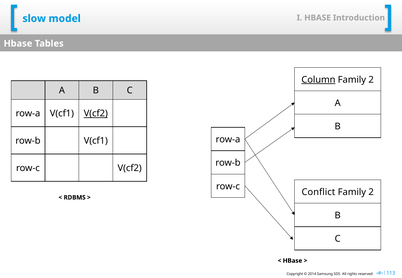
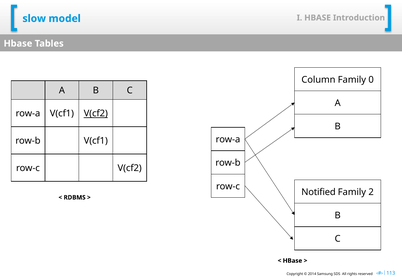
Column underline: present -> none (318, 80)
2: 2 -> 0 (371, 80)
Conflict: Conflict -> Notified (319, 192)
